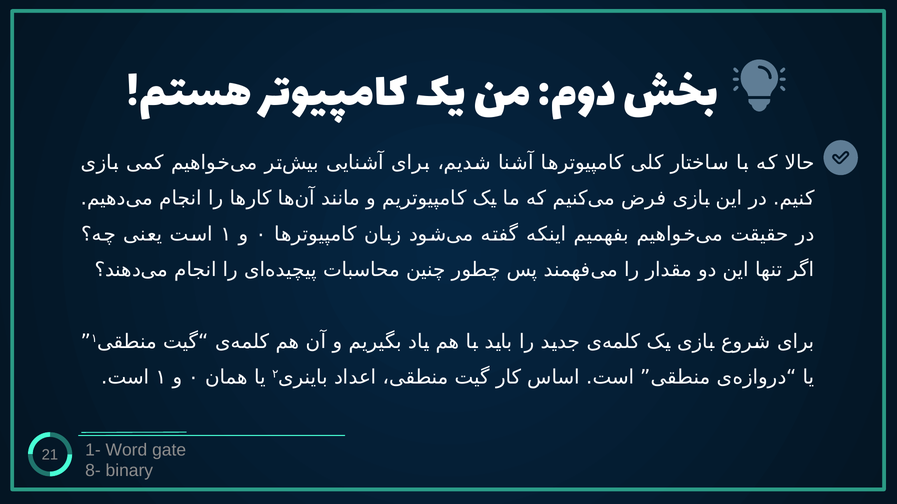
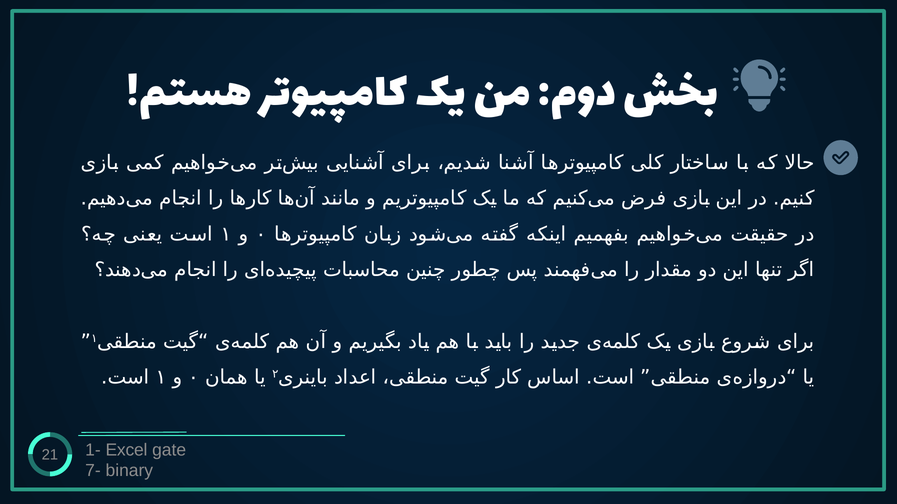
Word: Word -> Excel (126, 450)
8-: 8- -> 7- (93, 471)
